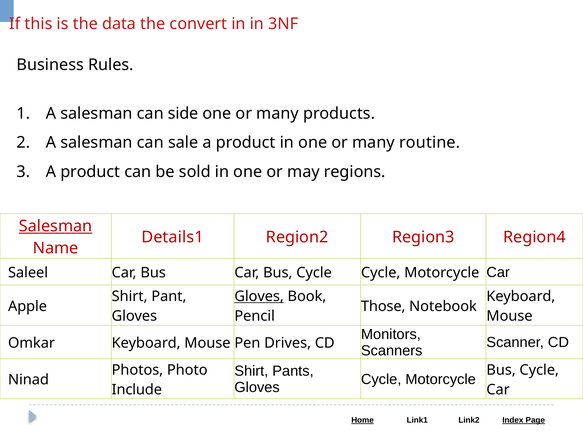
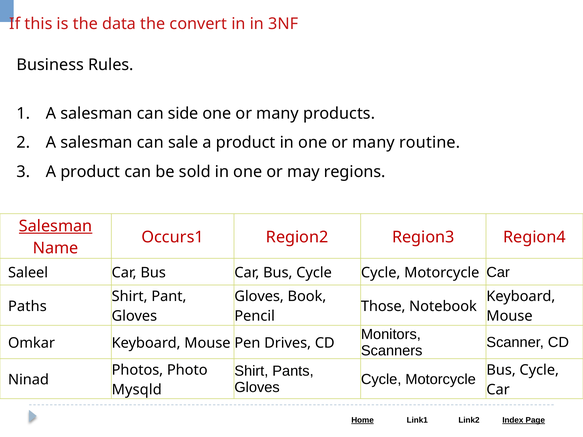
Details1: Details1 -> Occurs1 (173, 237)
Gloves underline: present -> none (259, 297)
Apple: Apple -> Paths (27, 306)
Include: Include -> Mysqld (137, 390)
